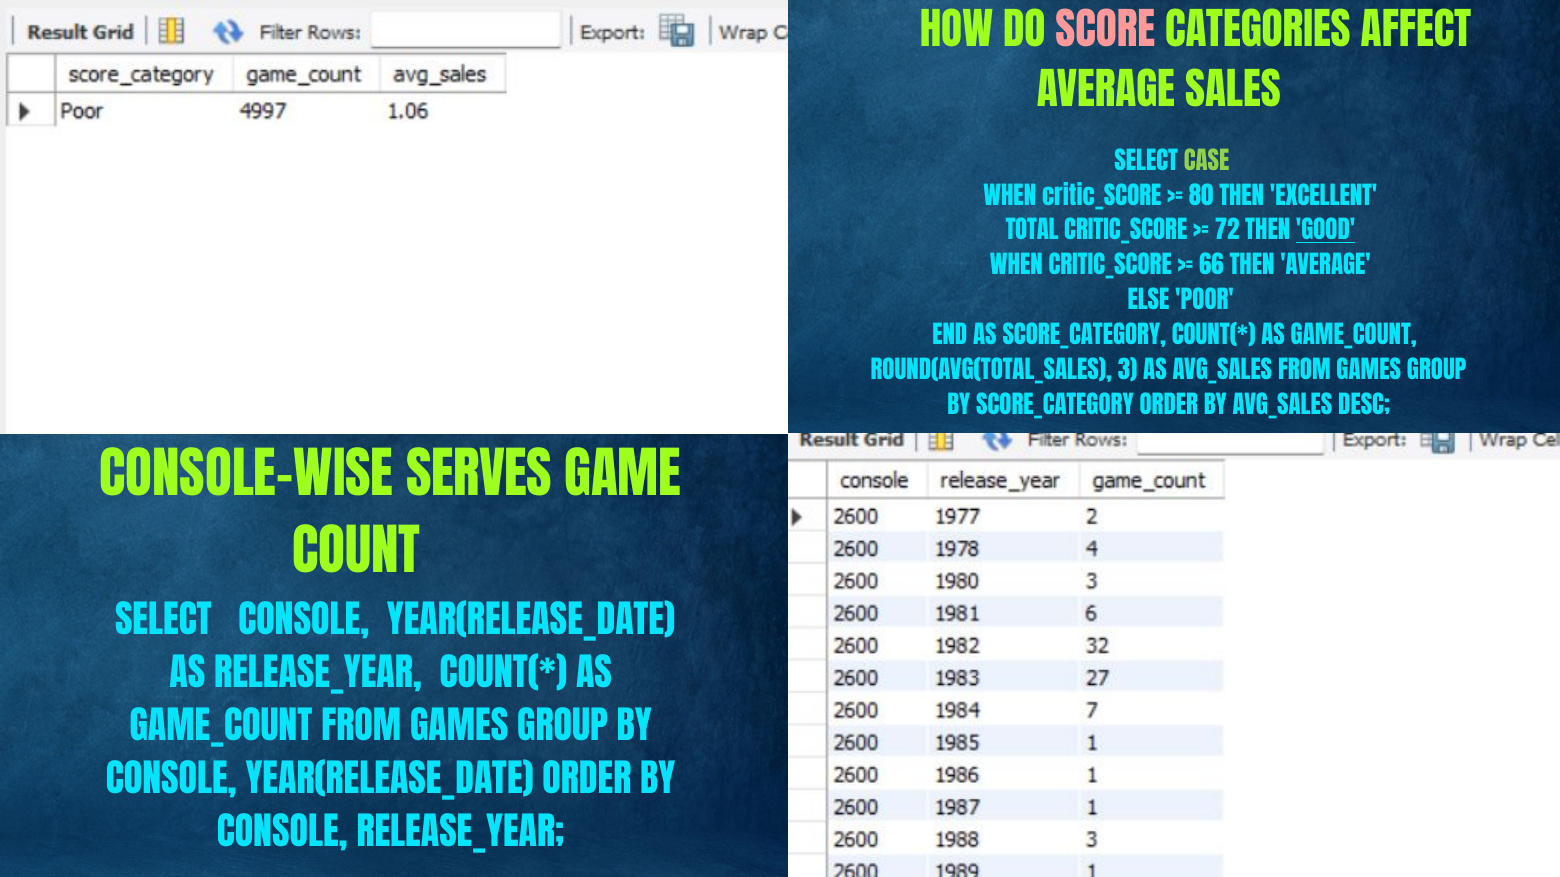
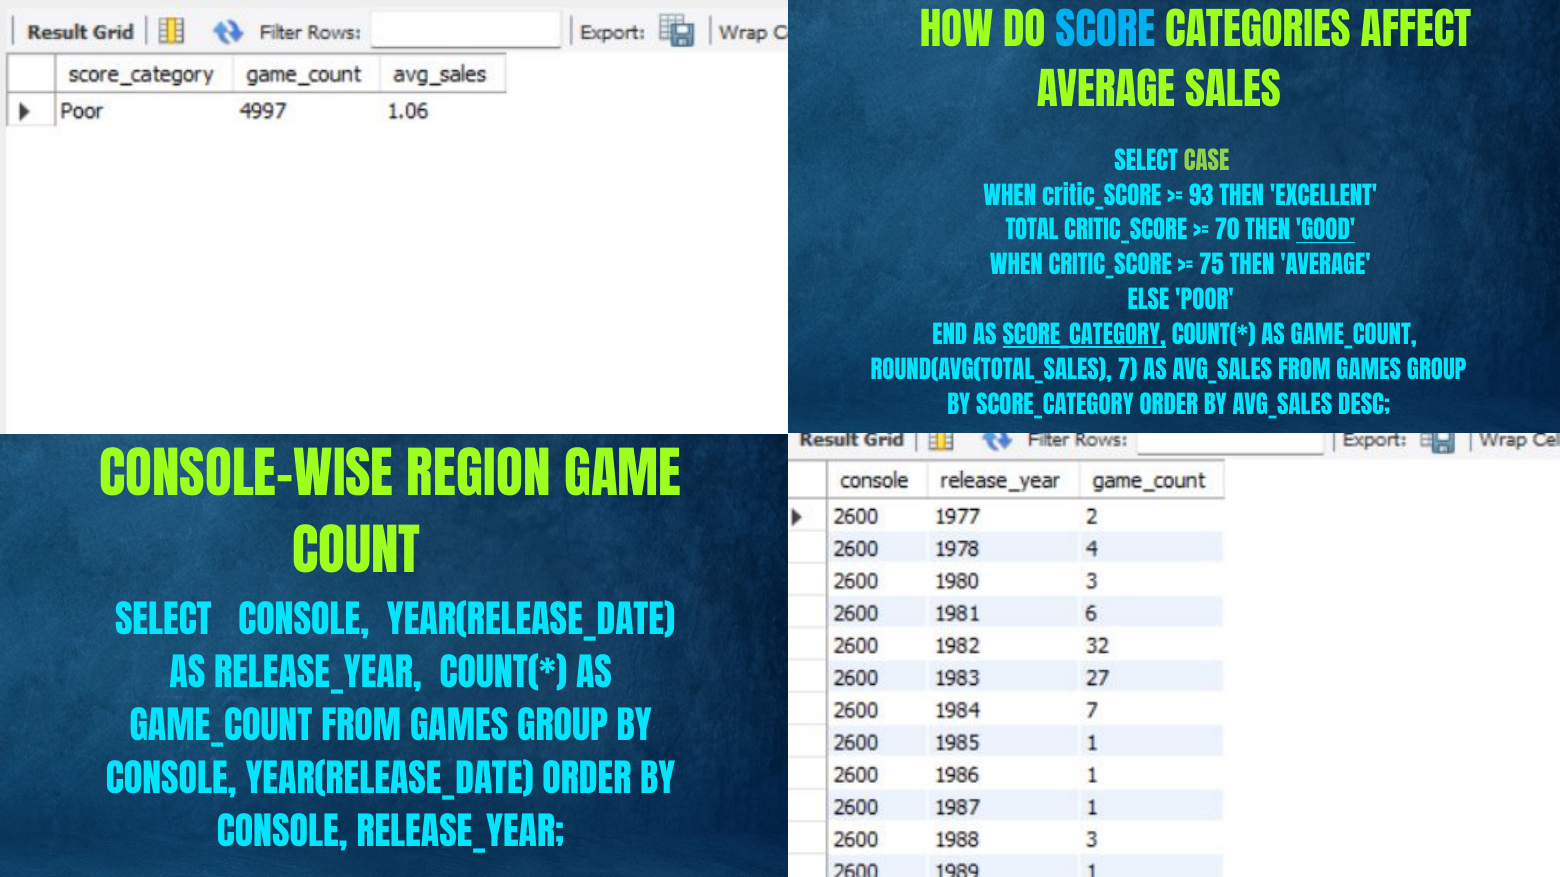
SCORE colour: pink -> light blue (1105, 32)
80: 80 -> 93 (1201, 197)
72: 72 -> 70 (1227, 232)
66: 66 -> 75 (1211, 267)
SCORE_CATEGORY underline: none -> present (1084, 337)
3: 3 -> 7 (1128, 371)
SERVES: SERVES -> REGION (479, 478)
